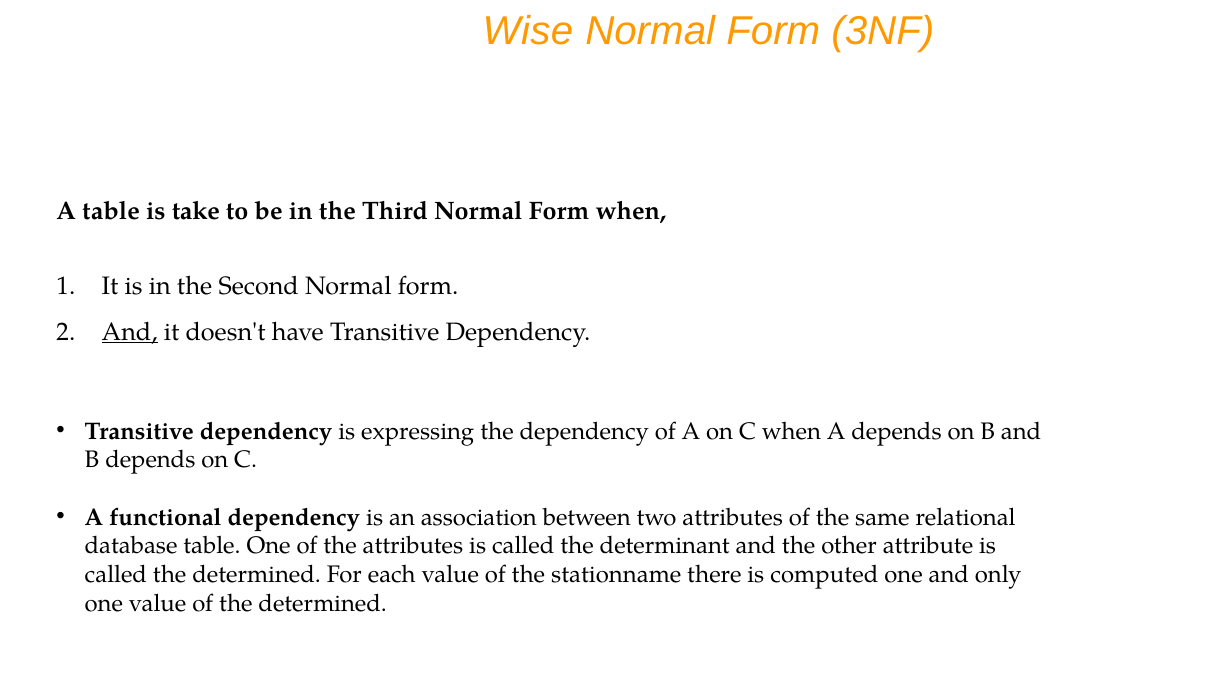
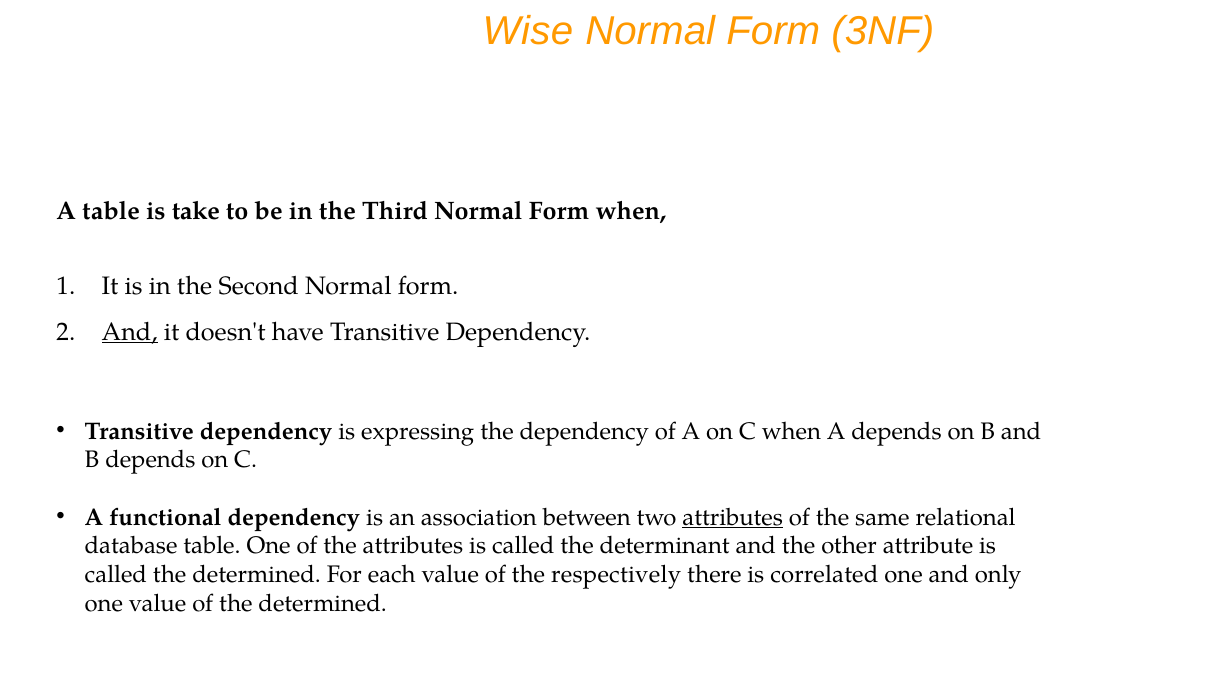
attributes underline: none -> present (733, 518)
stationname: stationname -> respectively (616, 575)
computed: computed -> correlated (824, 575)
